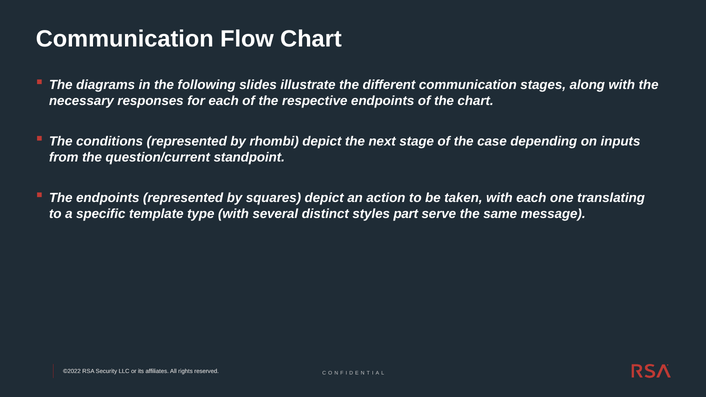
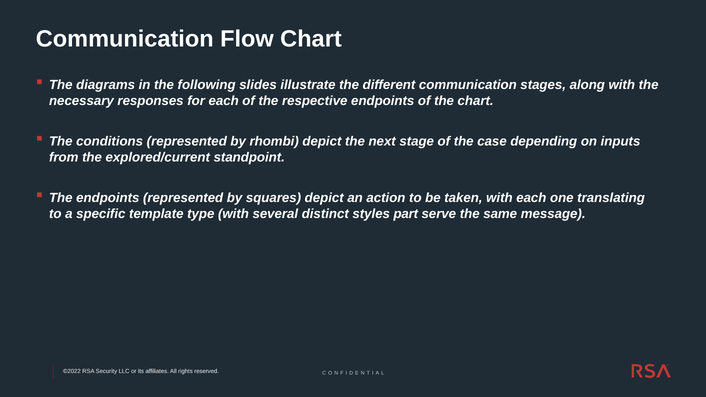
question/current: question/current -> explored/current (158, 157)
